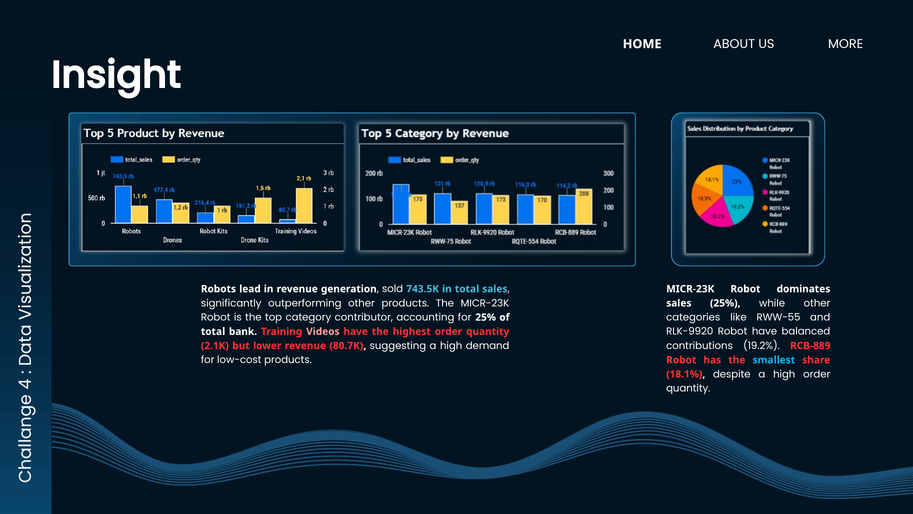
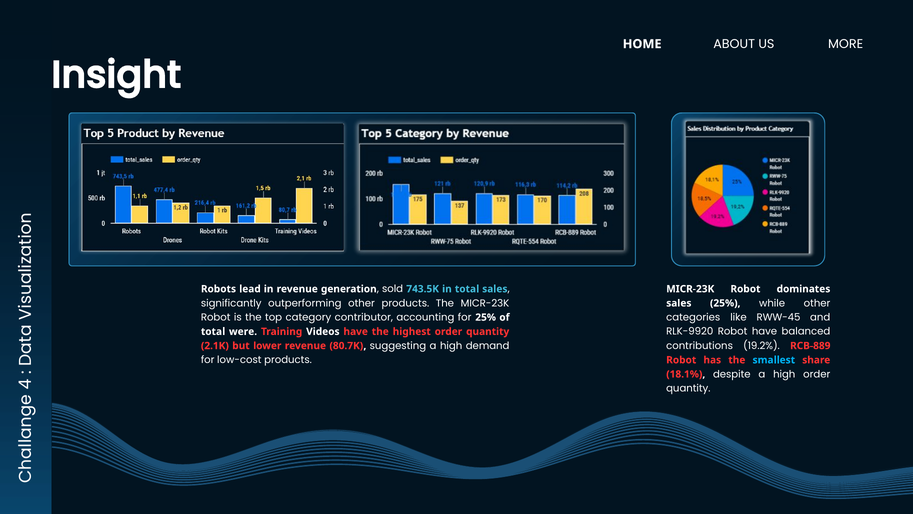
RWW-55: RWW-55 -> RWW-45 (778, 317)
bank: bank -> were (243, 331)
Videos colour: pink -> white (323, 331)
